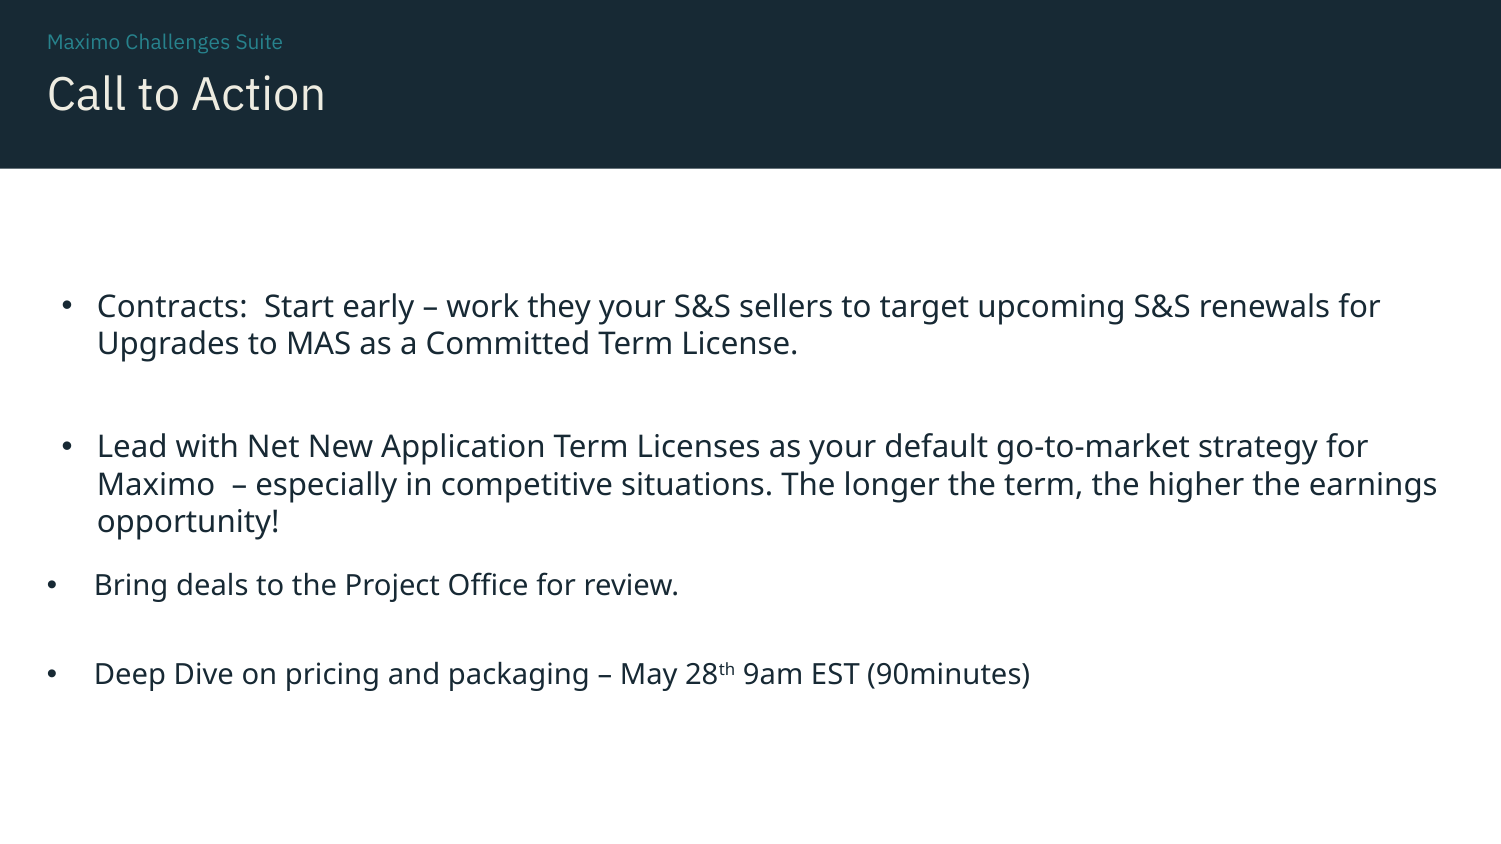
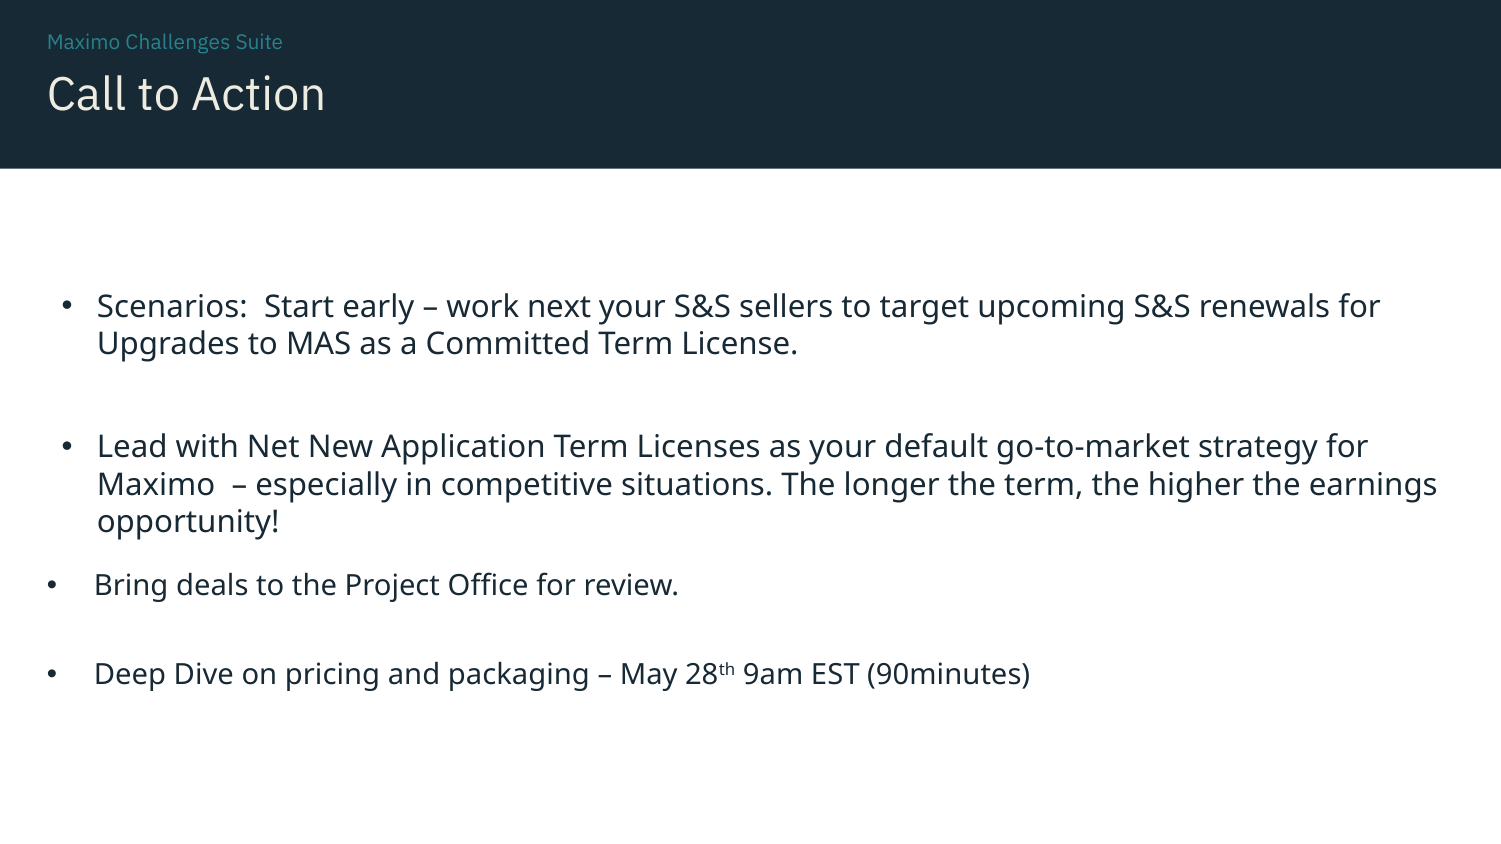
Contracts: Contracts -> Scenarios (172, 307)
they: they -> next (559, 307)
